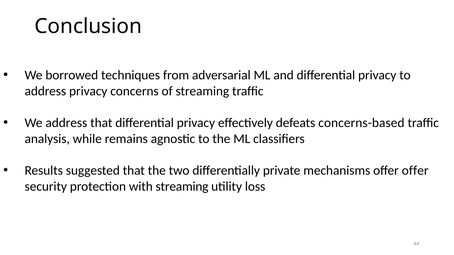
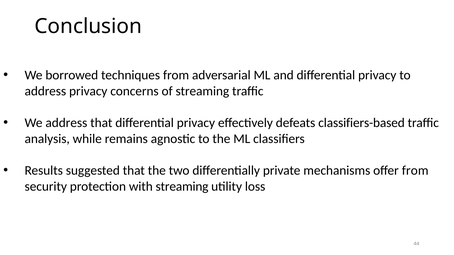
concerns-based: concerns-based -> classifiers-based (362, 123)
offer offer: offer -> from (415, 171)
